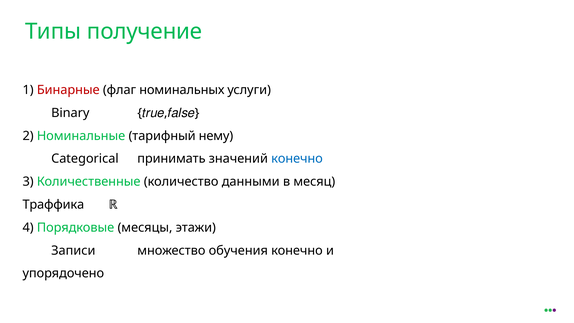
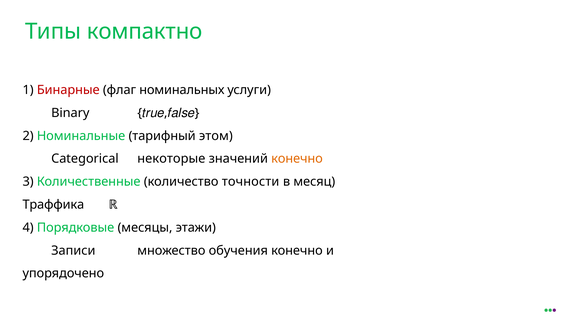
получение: получение -> компактно (145, 31)
нему: нему -> этом (216, 136)
принимать: принимать -> некоторые (171, 159)
конечно colour: blue -> orange (297, 159)
данными: данными -> точности (251, 182)
